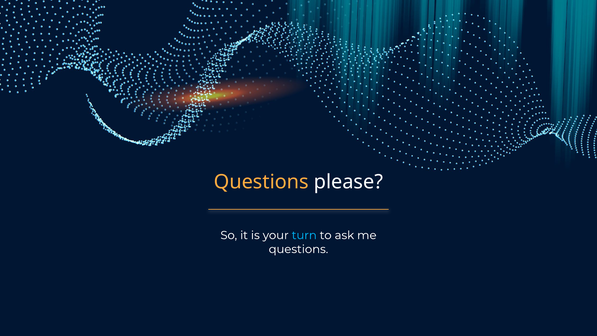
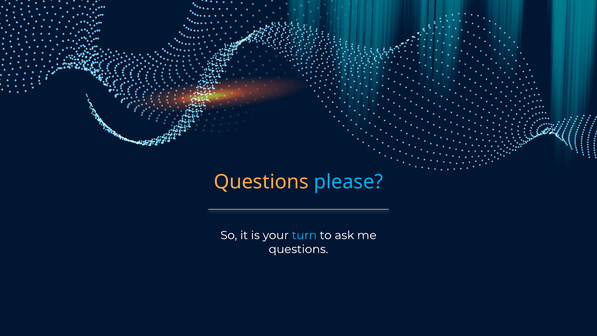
please colour: white -> light blue (348, 182)
